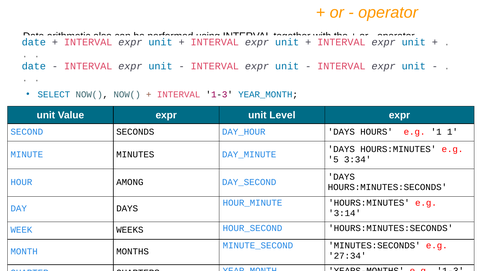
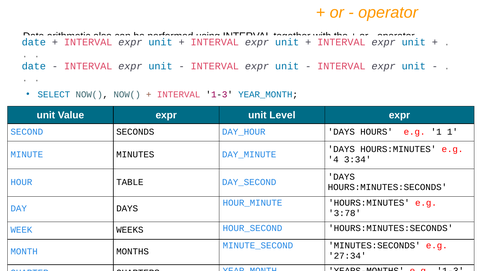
5: 5 -> 4 (333, 160)
AMONG: AMONG -> TABLE (130, 182)
3:14: 3:14 -> 3:78 (345, 213)
